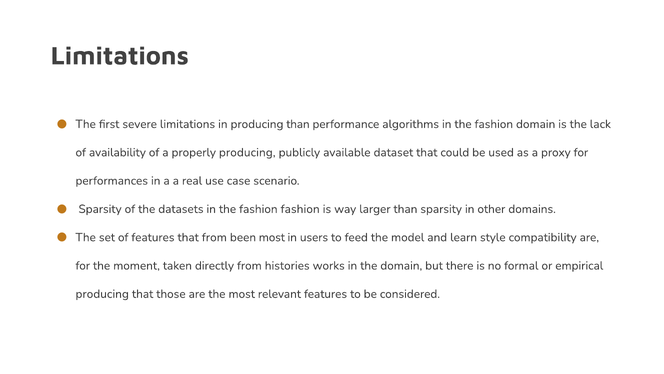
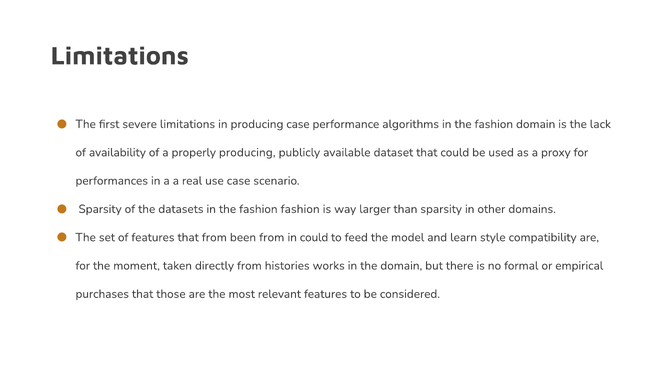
producing than: than -> case (298, 124)
been most: most -> from (272, 237)
in users: users -> could (314, 237)
producing: producing -> purchases (102, 294)
